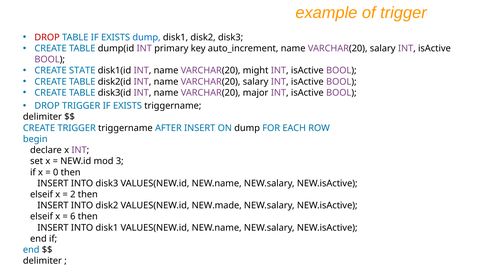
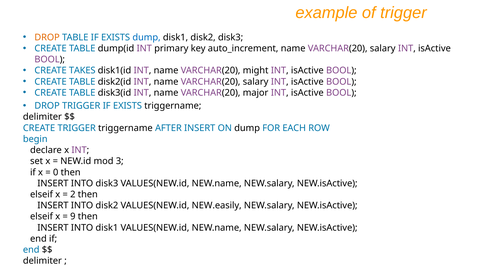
DROP colour: red -> orange (47, 37)
STATE: STATE -> TAKES (82, 71)
NEW.made: NEW.made -> NEW.easily (217, 205)
6: 6 -> 9 (73, 216)
